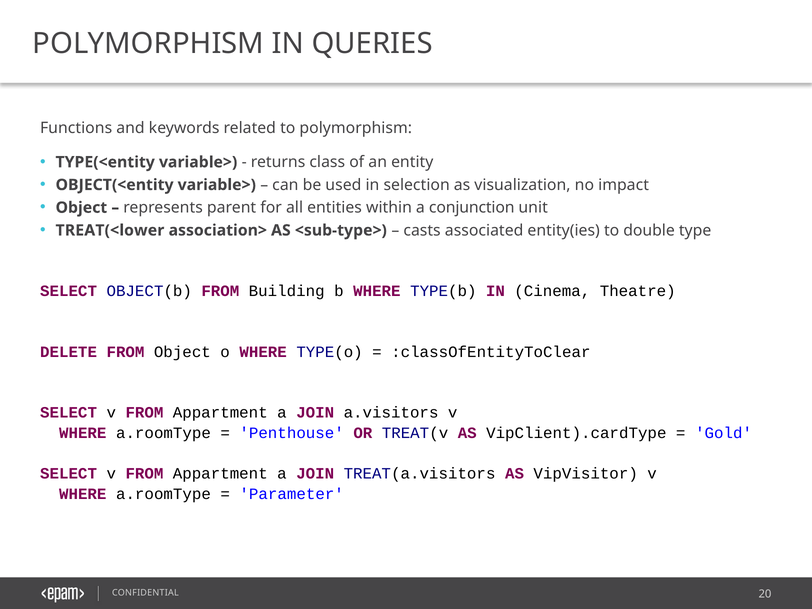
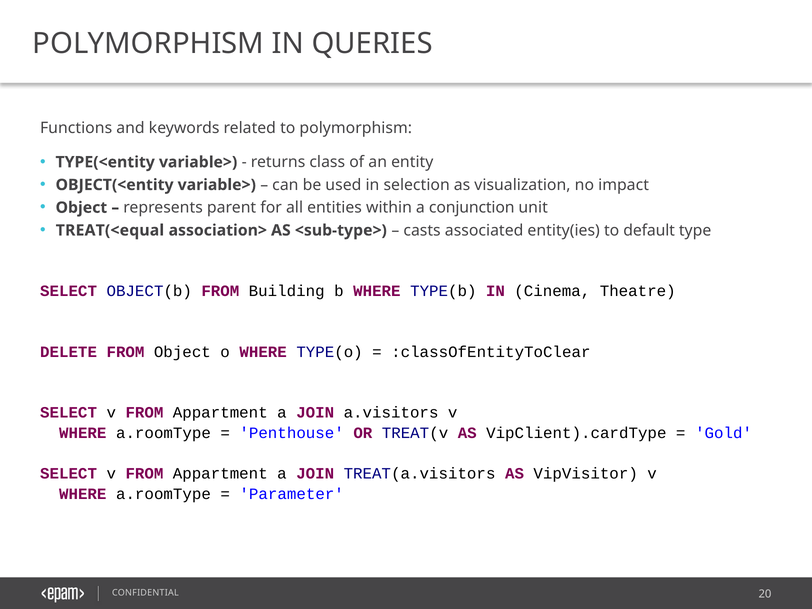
TREAT(<lower: TREAT(<lower -> TREAT(<equal (110, 230)
double: double -> default (649, 230)
